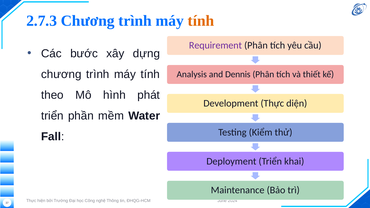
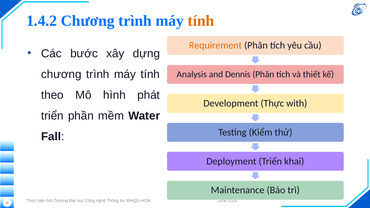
2.7.3: 2.7.3 -> 1.4.2 (42, 21)
Requirement colour: purple -> orange (215, 45)
diện: diện -> with (297, 103)
